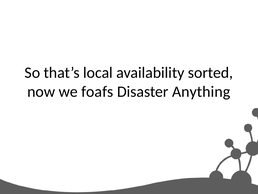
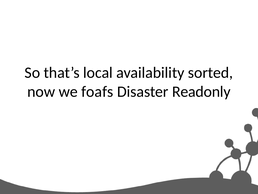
Anything: Anything -> Readonly (201, 91)
